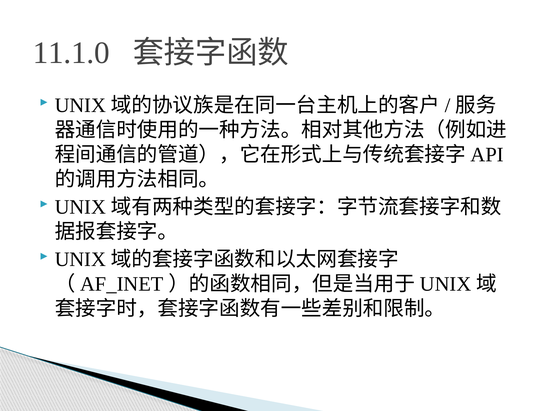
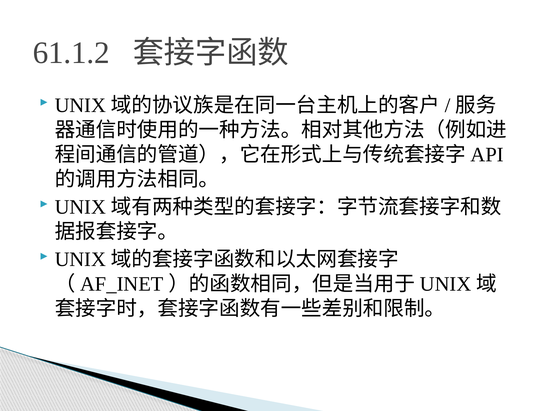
11.1.0: 11.1.0 -> 61.1.2 (71, 53)
